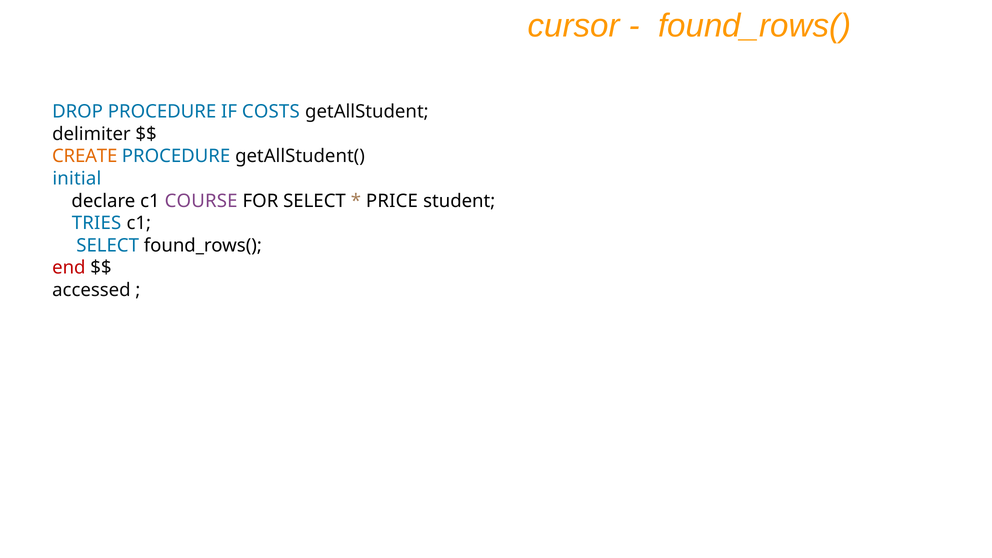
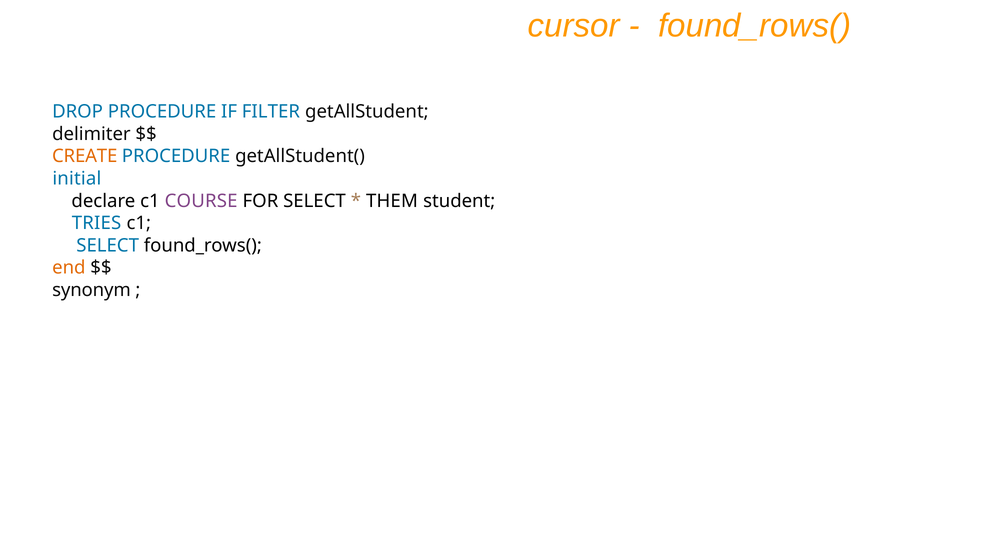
COSTS: COSTS -> FILTER (271, 112)
PRICE: PRICE -> THEM (392, 201)
end colour: red -> orange (69, 268)
accessed: accessed -> synonym (91, 290)
